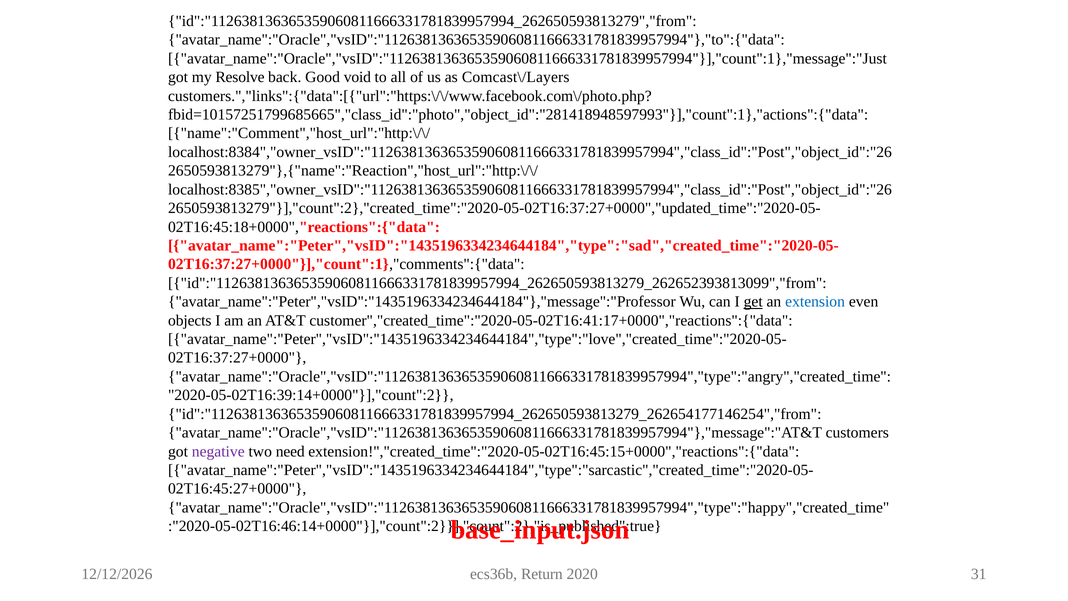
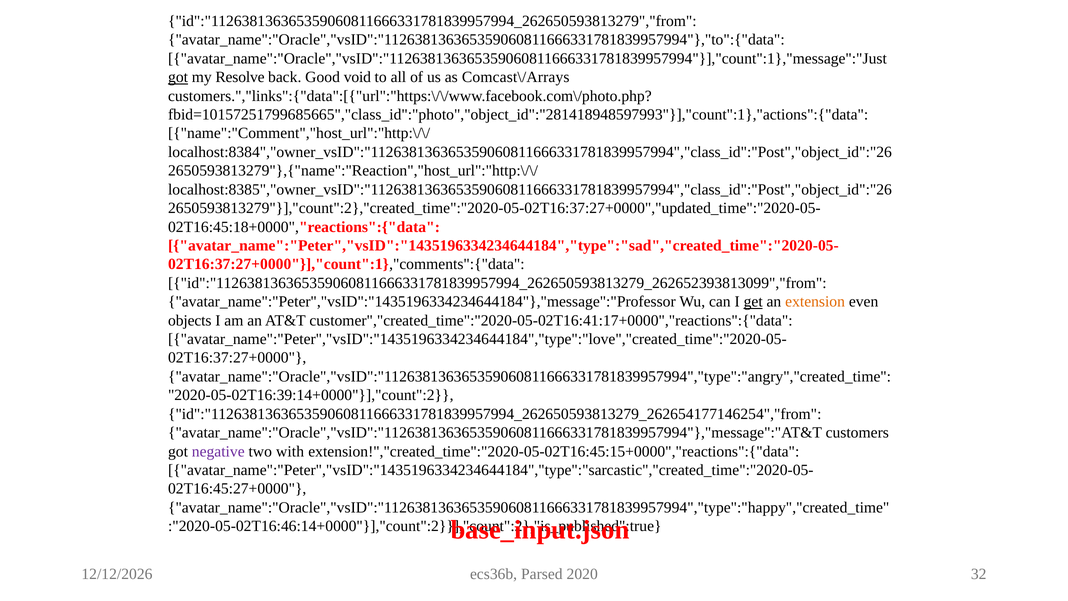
got underline: none -> present (178, 77)
Comcast\/Layers: Comcast\/Layers -> Comcast\/Arrays (516, 77)
extension colour: blue -> orange (815, 302)
need: need -> with (290, 451)
Return: Return -> Parsed (542, 574)
31: 31 -> 32 (979, 574)
